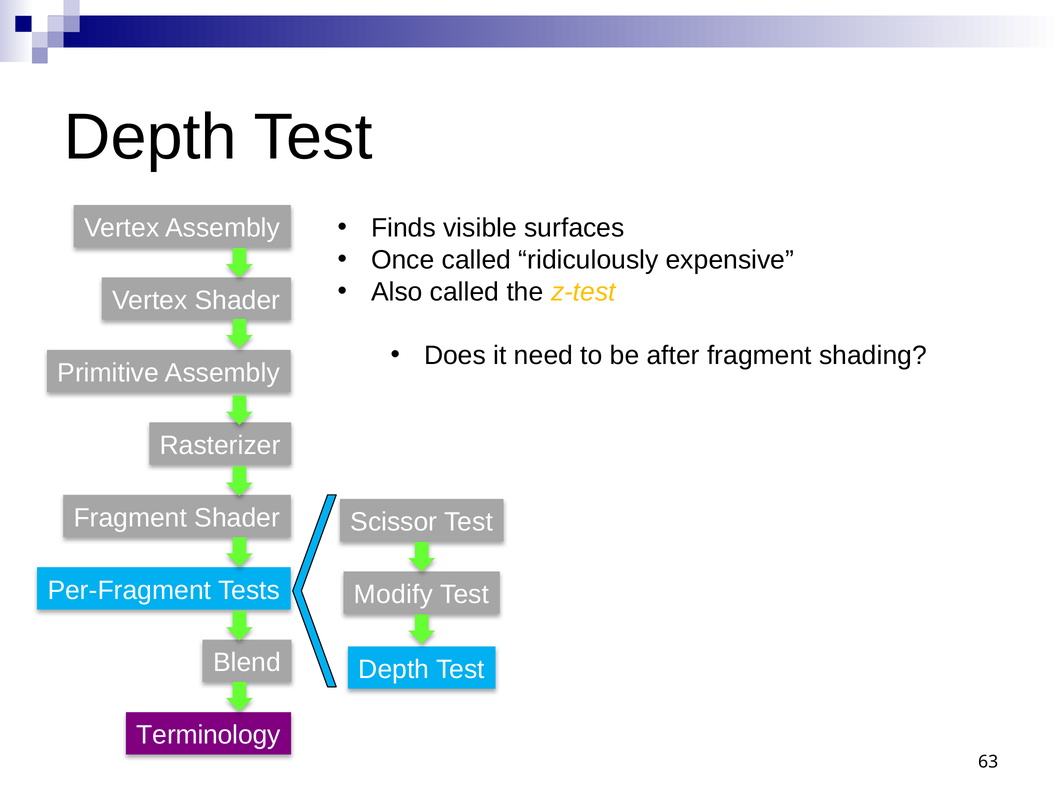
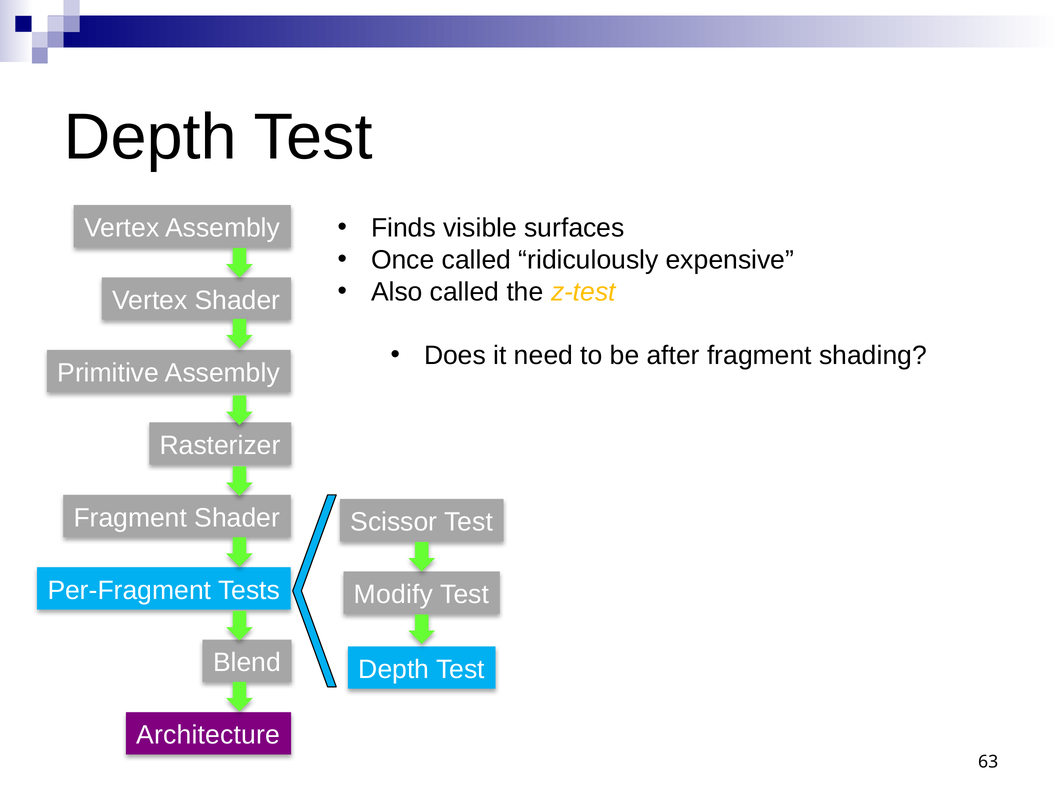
Terminology: Terminology -> Architecture (208, 735)
